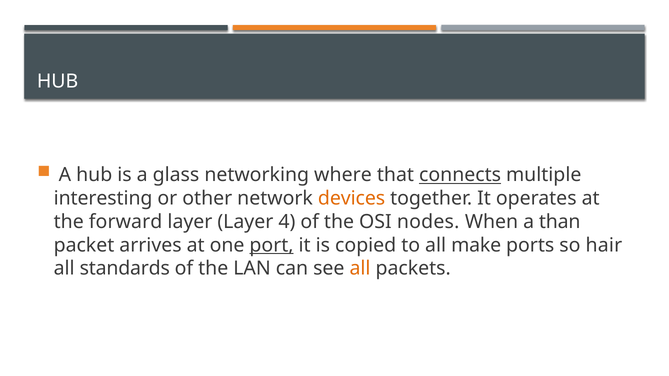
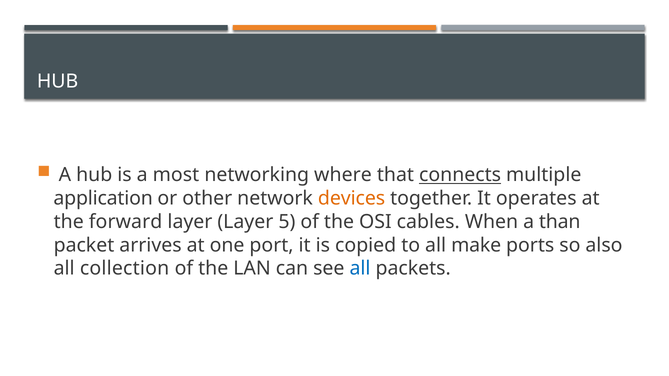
glass: glass -> most (176, 175)
interesting: interesting -> application (103, 199)
4: 4 -> 5 (287, 222)
nodes: nodes -> cables (428, 222)
port underline: present -> none (272, 245)
hair: hair -> also (604, 245)
standards: standards -> collection (125, 269)
all colour: orange -> blue (360, 269)
